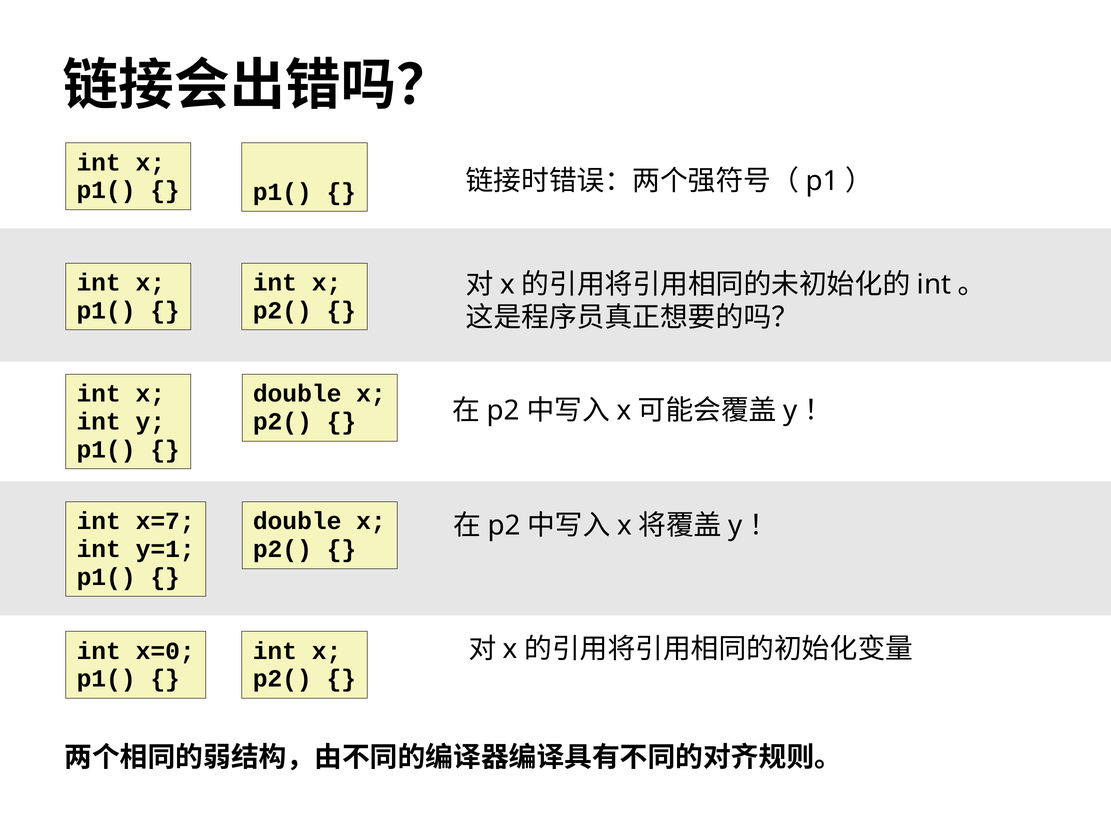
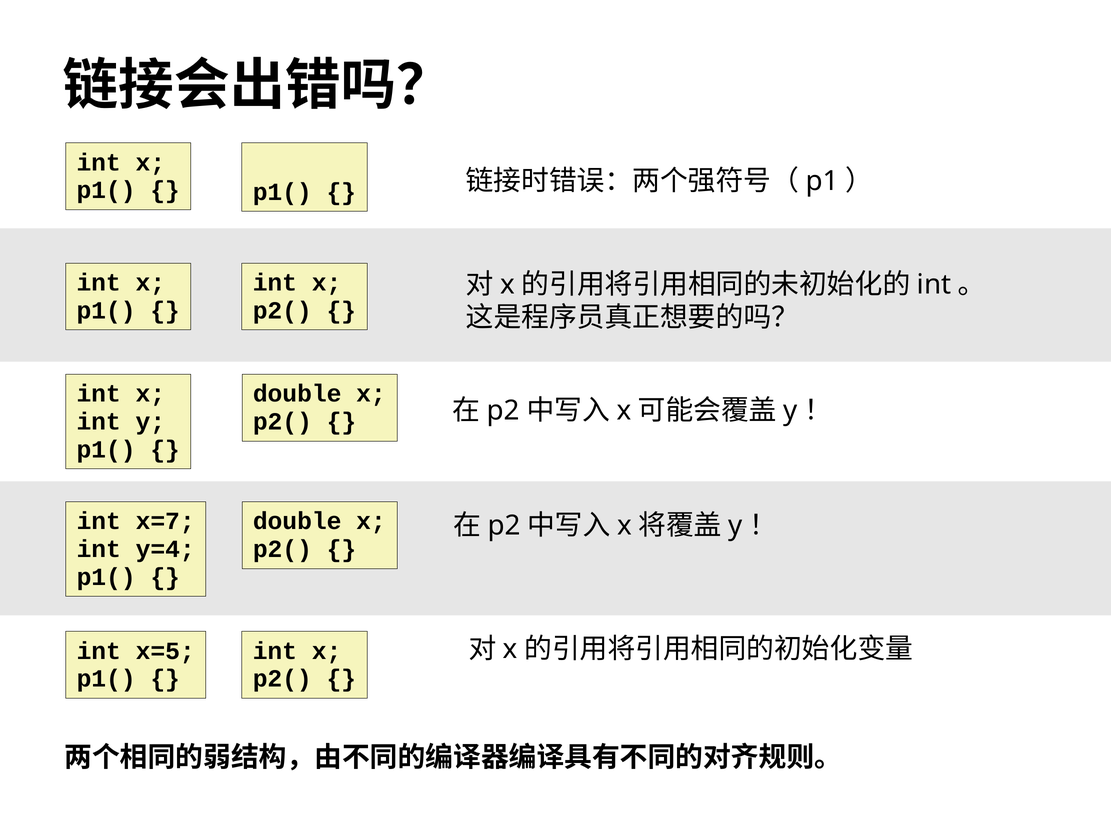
y=1: y=1 -> y=4 (165, 549)
x=0: x=0 -> x=5 (165, 651)
